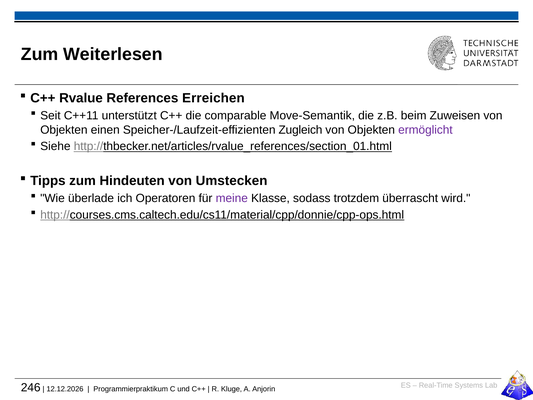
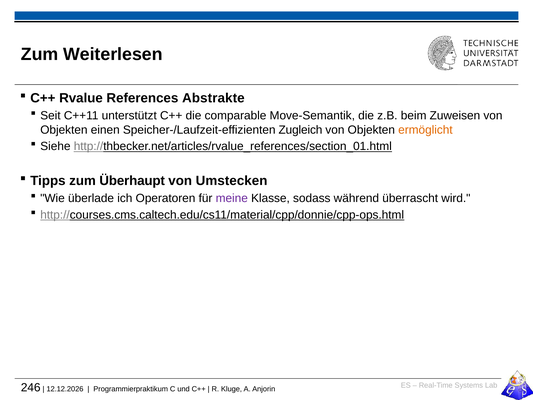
Erreichen: Erreichen -> Abstrakte (213, 98)
ermöglicht colour: purple -> orange (425, 130)
Hindeuten: Hindeuten -> Überhaupt (132, 181)
trotzdem: trotzdem -> während (356, 198)
